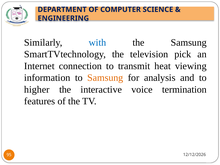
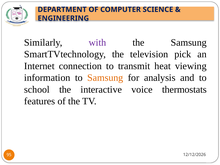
with colour: blue -> purple (97, 42)
higher: higher -> school (37, 89)
termination: termination -> thermostats (184, 89)
